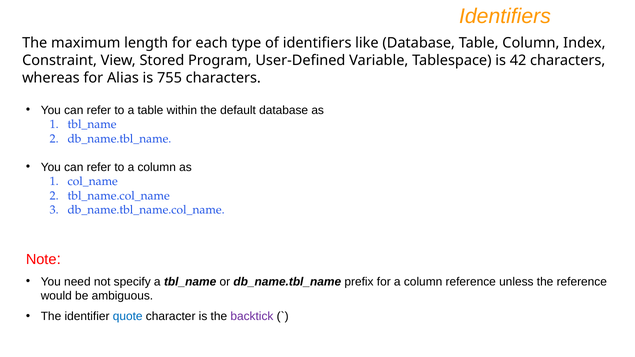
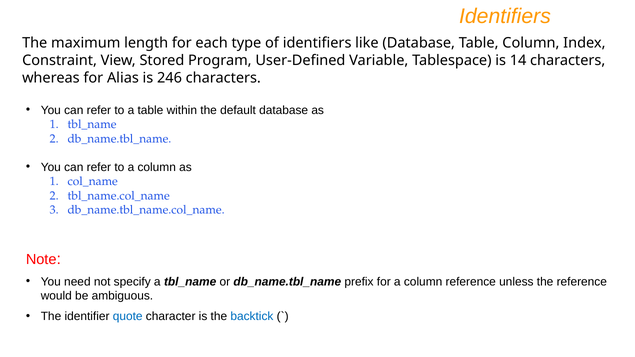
42: 42 -> 14 (518, 61)
755: 755 -> 246 (170, 78)
backtick colour: purple -> blue (252, 317)
